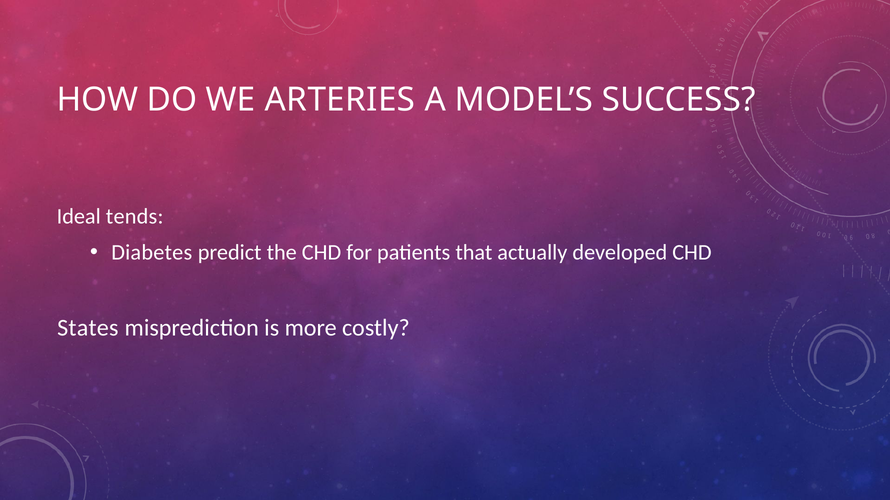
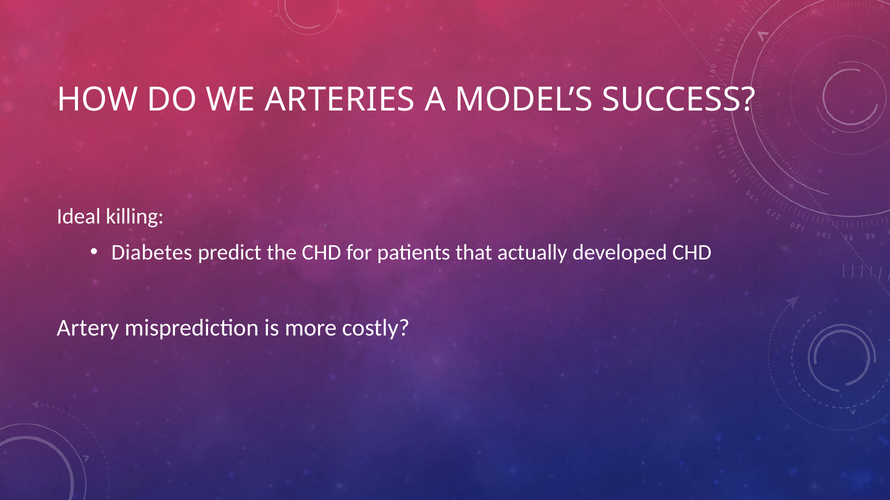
tends: tends -> killing (135, 217)
States: States -> Artery (88, 328)
